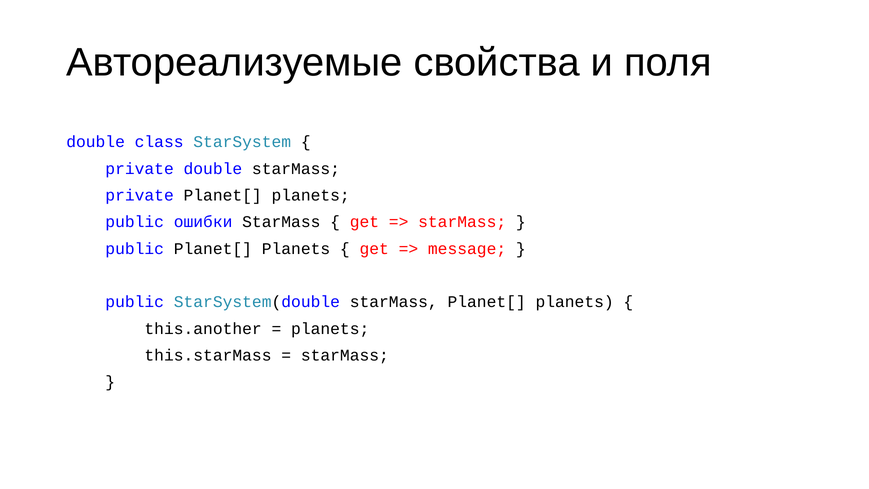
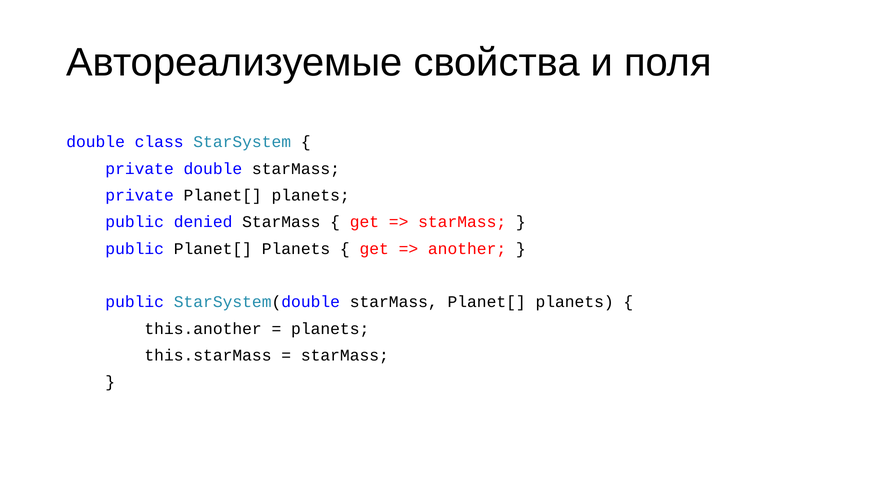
ошибки: ошибки -> denied (203, 222)
message: message -> another (467, 249)
